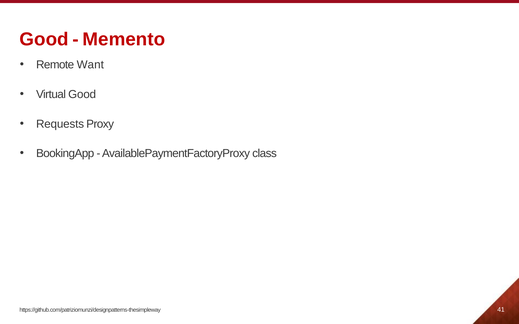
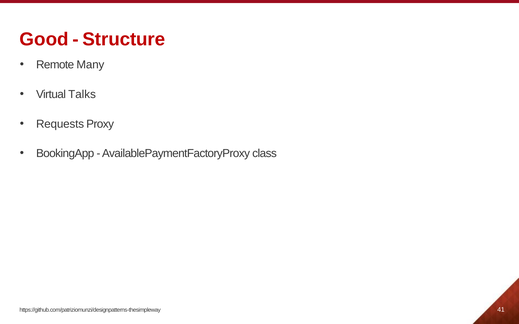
Memento: Memento -> Structure (124, 39)
Want: Want -> Many (90, 65)
Virtual Good: Good -> Talks (82, 94)
